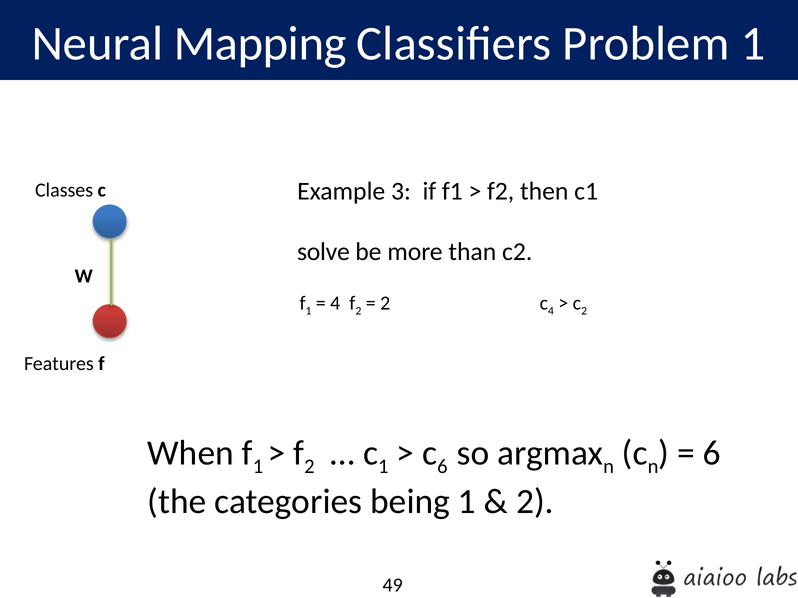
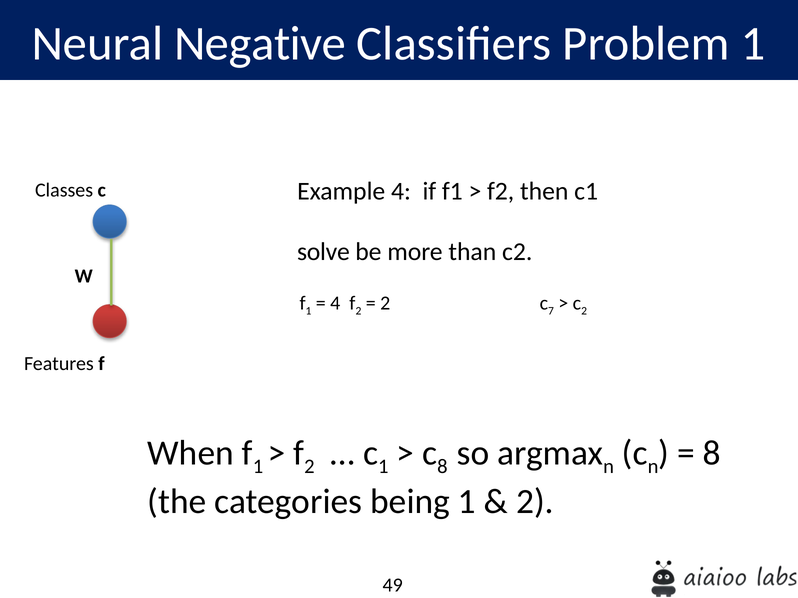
Mapping: Mapping -> Negative (260, 43)
Example 3: 3 -> 4 (401, 191)
c 4: 4 -> 7 (551, 311)
c 6: 6 -> 8 (442, 467)
6: 6 -> 8 (712, 453)
